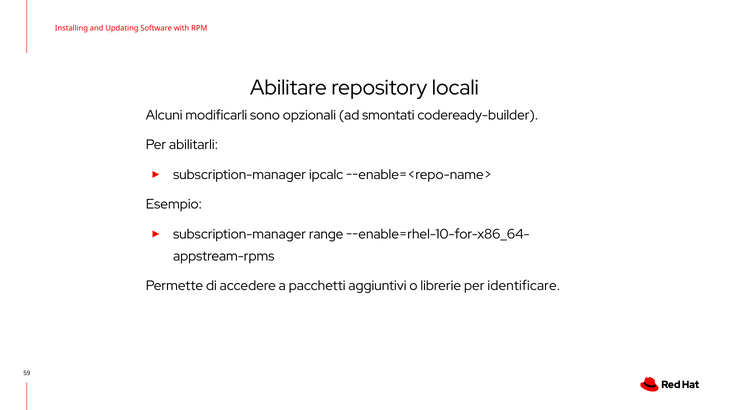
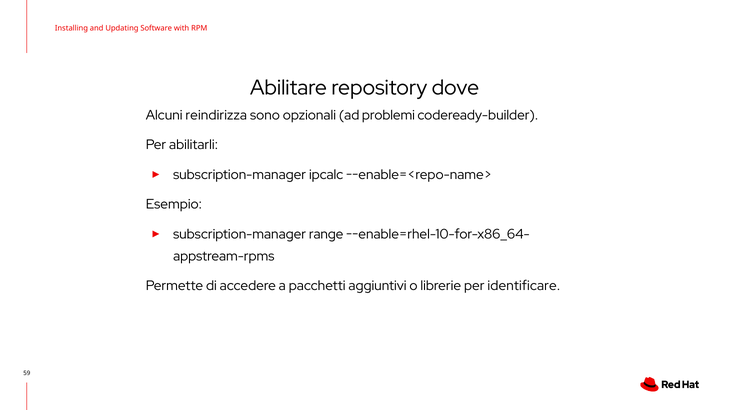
locali: locali -> dove (455, 88)
modificarli: modificarli -> reindirizza (216, 115)
smontati: smontati -> problemi (388, 115)
